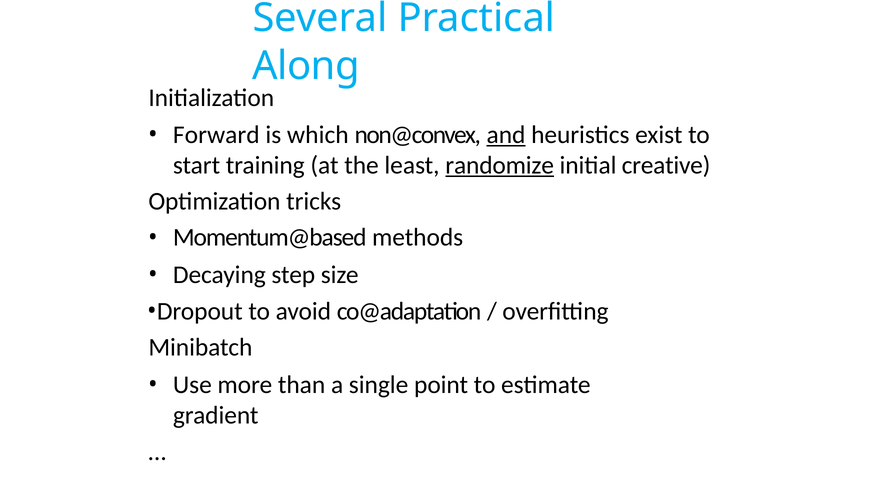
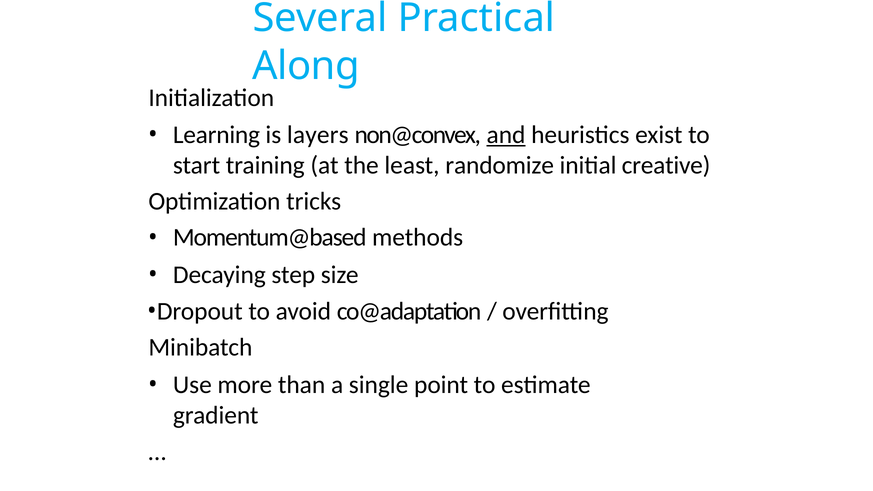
Forward: Forward -> Learning (216, 135)
which: which -> layers (318, 135)
randomize underline: present -> none (500, 165)
